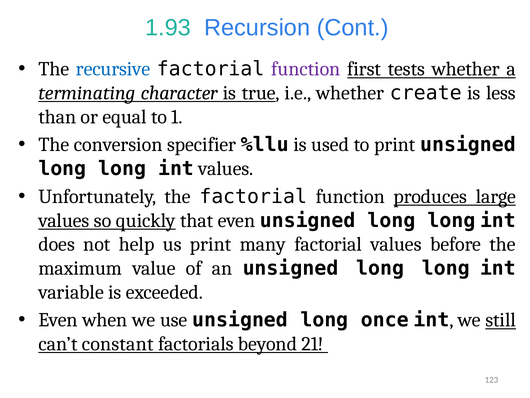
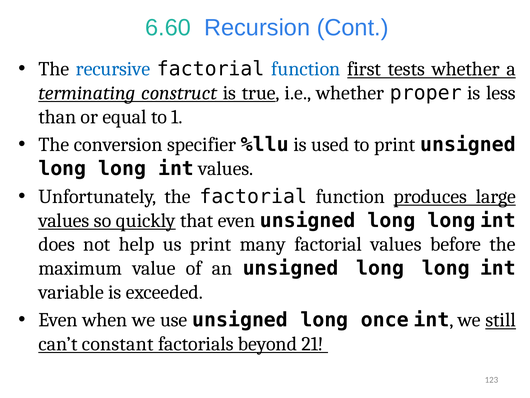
1.93: 1.93 -> 6.60 (168, 28)
function colour: purple -> blue (306, 69)
character: character -> construct (179, 93)
create: create -> proper (426, 93)
